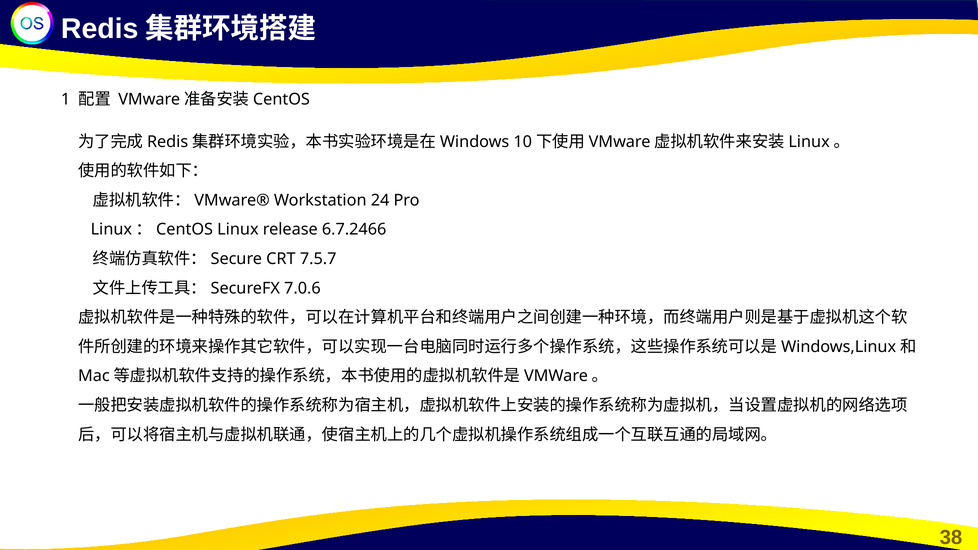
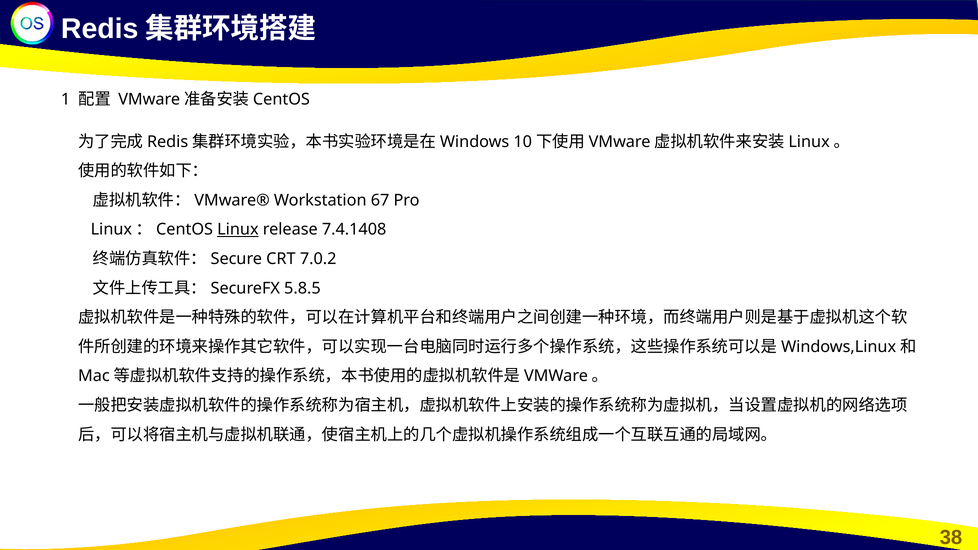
24: 24 -> 67 (380, 200)
Linux underline: none -> present (238, 230)
6.7.2466: 6.7.2466 -> 7.4.1408 (354, 230)
7.5.7: 7.5.7 -> 7.0.2 (318, 259)
7.0.6: 7.0.6 -> 5.8.5 (302, 288)
